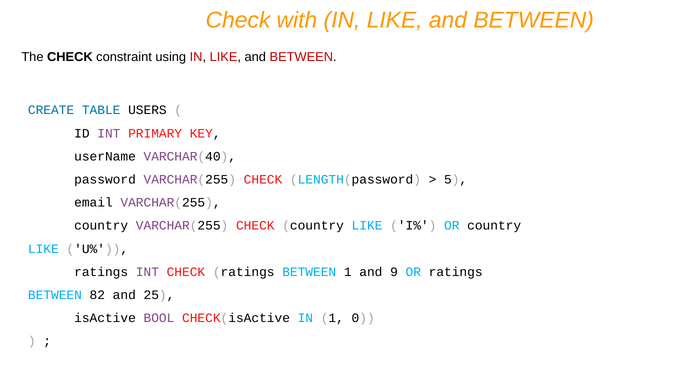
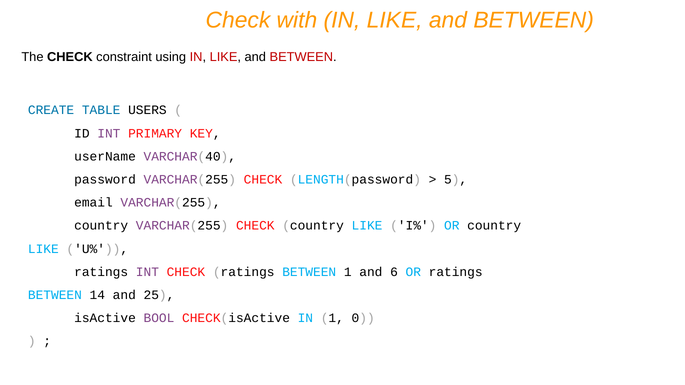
9: 9 -> 6 (394, 272)
82: 82 -> 14 (97, 295)
